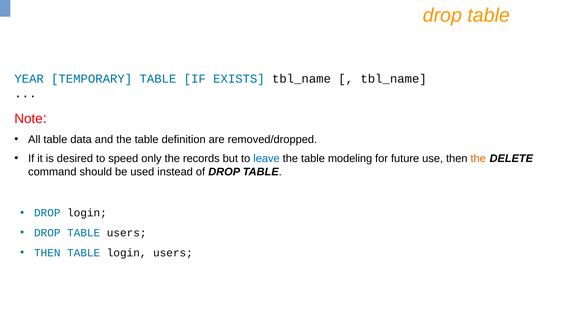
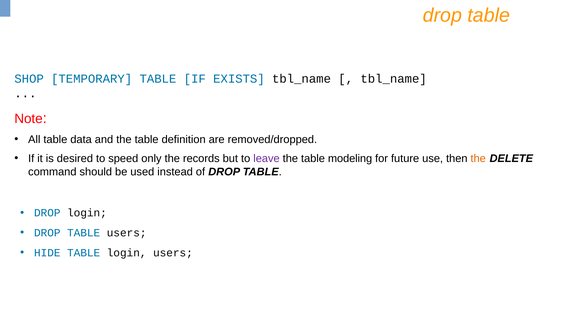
YEAR: YEAR -> SHOP (29, 79)
leave colour: blue -> purple (266, 158)
THEN: THEN -> HIDE (47, 253)
